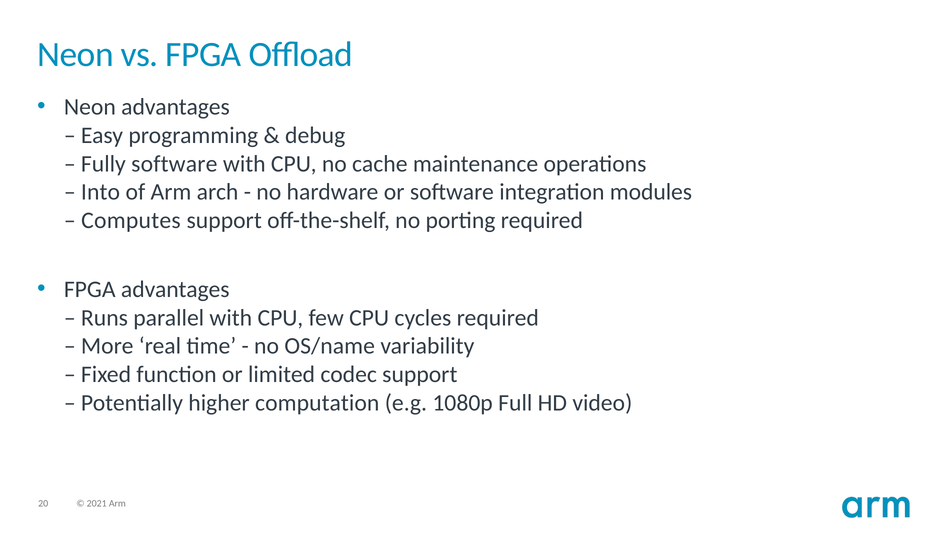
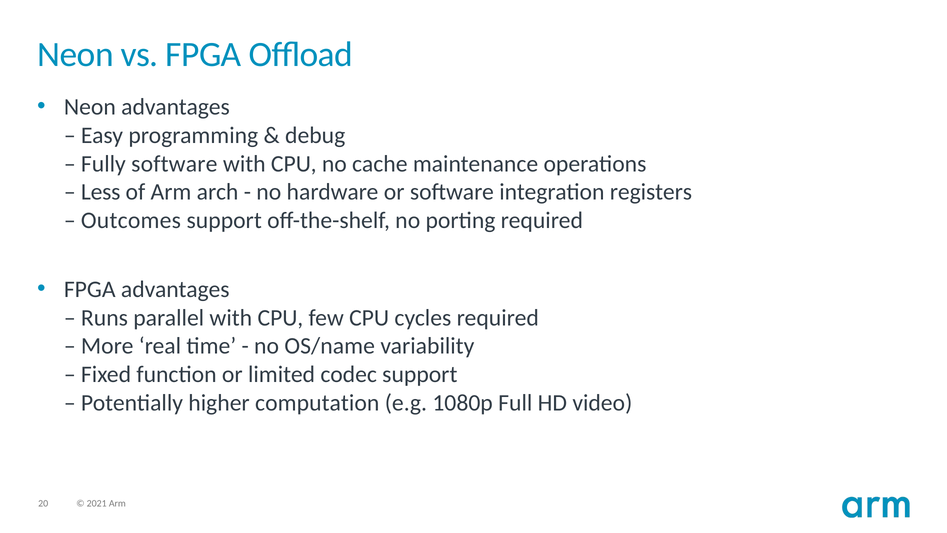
Into: Into -> Less (101, 192)
modules: modules -> registers (651, 192)
Computes: Computes -> Outcomes (131, 220)
